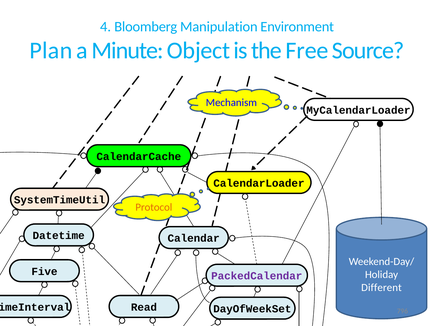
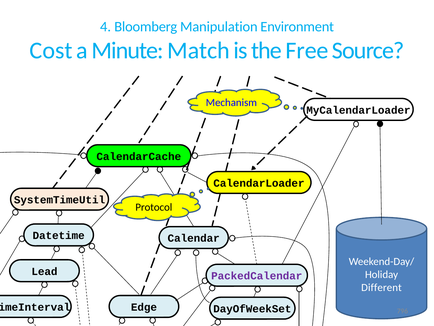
Plan: Plan -> Cost (51, 51)
Object: Object -> Match (199, 51)
Protocol colour: orange -> black (154, 207)
Five: Five -> Lead (44, 271)
Read: Read -> Edge (144, 307)
